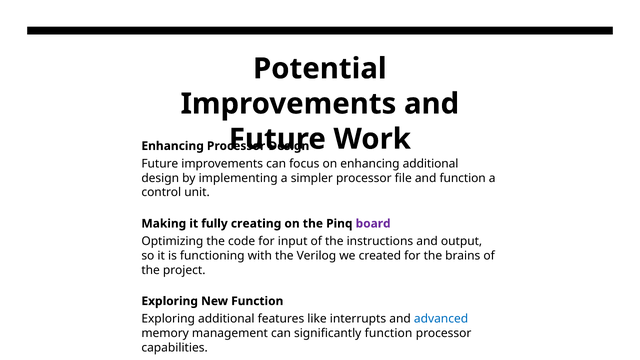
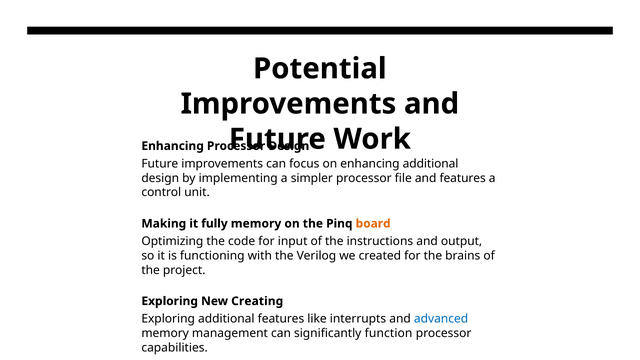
and function: function -> features (463, 178)
fully creating: creating -> memory (256, 224)
board colour: purple -> orange (373, 224)
New Function: Function -> Creating (257, 301)
